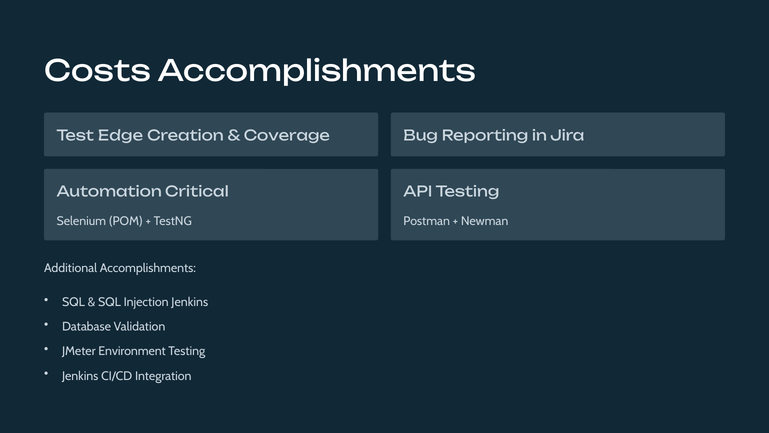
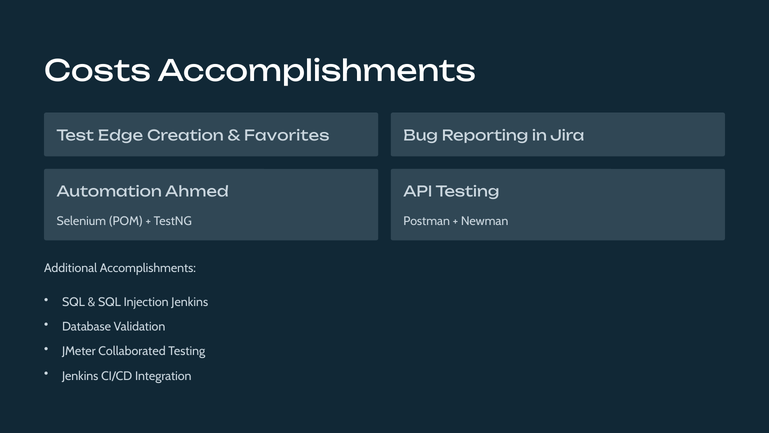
Coverage: Coverage -> Favorites (287, 136)
Critical: Critical -> Ahmed (197, 192)
Environment: Environment -> Collaborated (132, 351)
